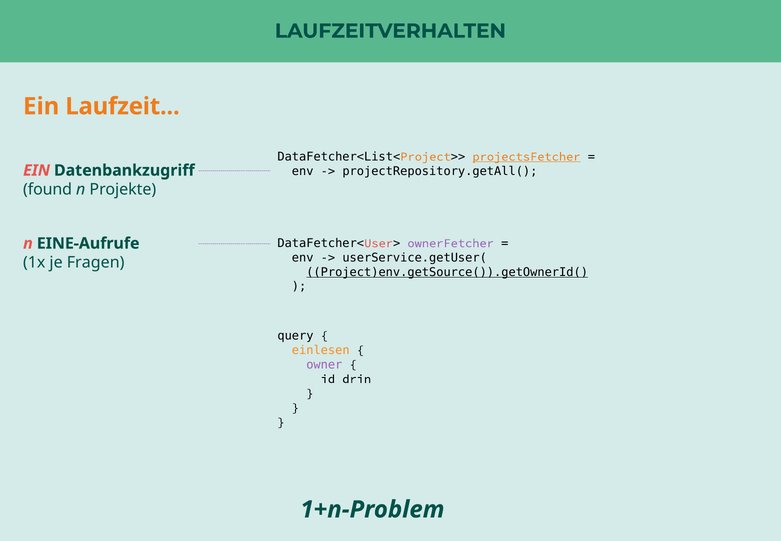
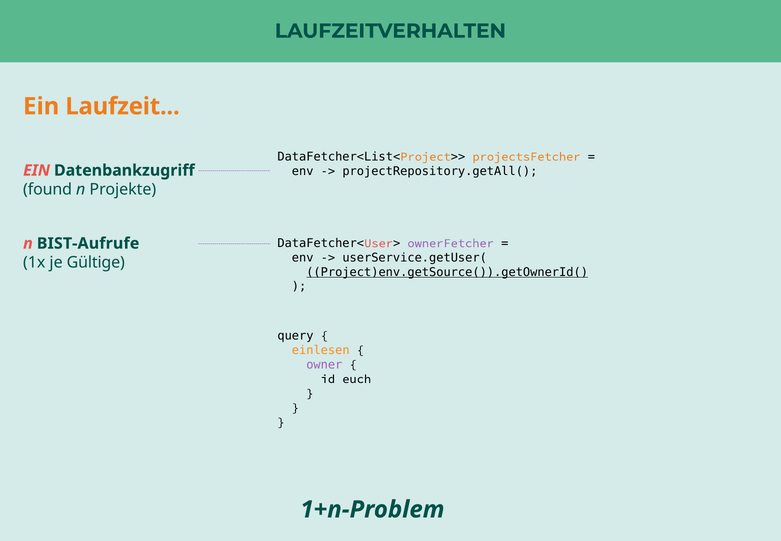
projectsFetcher underline: present -> none (526, 157)
EINE-Aufrufe: EINE-Aufrufe -> BIST-Aufrufe (88, 243)
Fragen: Fragen -> Gültige (96, 262)
drin: drin -> euch (357, 379)
